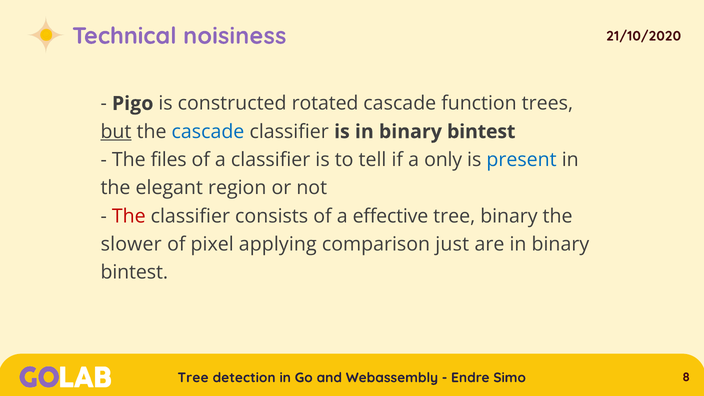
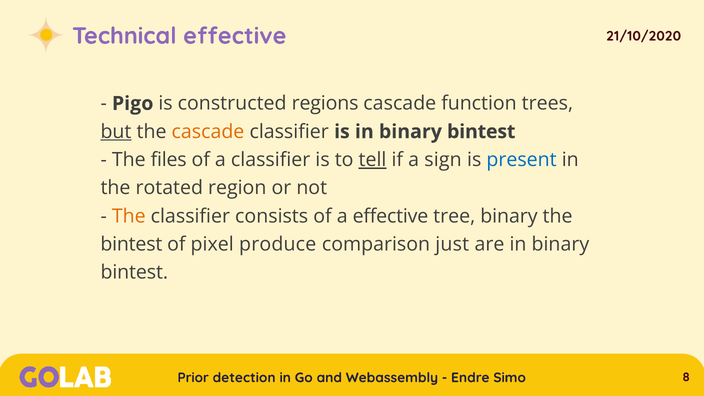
Technical noisiness: noisiness -> effective (235, 36)
rotated: rotated -> regions (325, 104)
cascade colour: blue -> orange (208, 132)
tell underline: none -> present (373, 160)
only: only -> sign (443, 160)
elegant: elegant -> rotated (169, 188)
The colour: red -> orange (129, 216)
slower: slower -> bintest (131, 244)
applying: applying -> produce (278, 244)
Tree: Tree -> Prior (193, 378)
